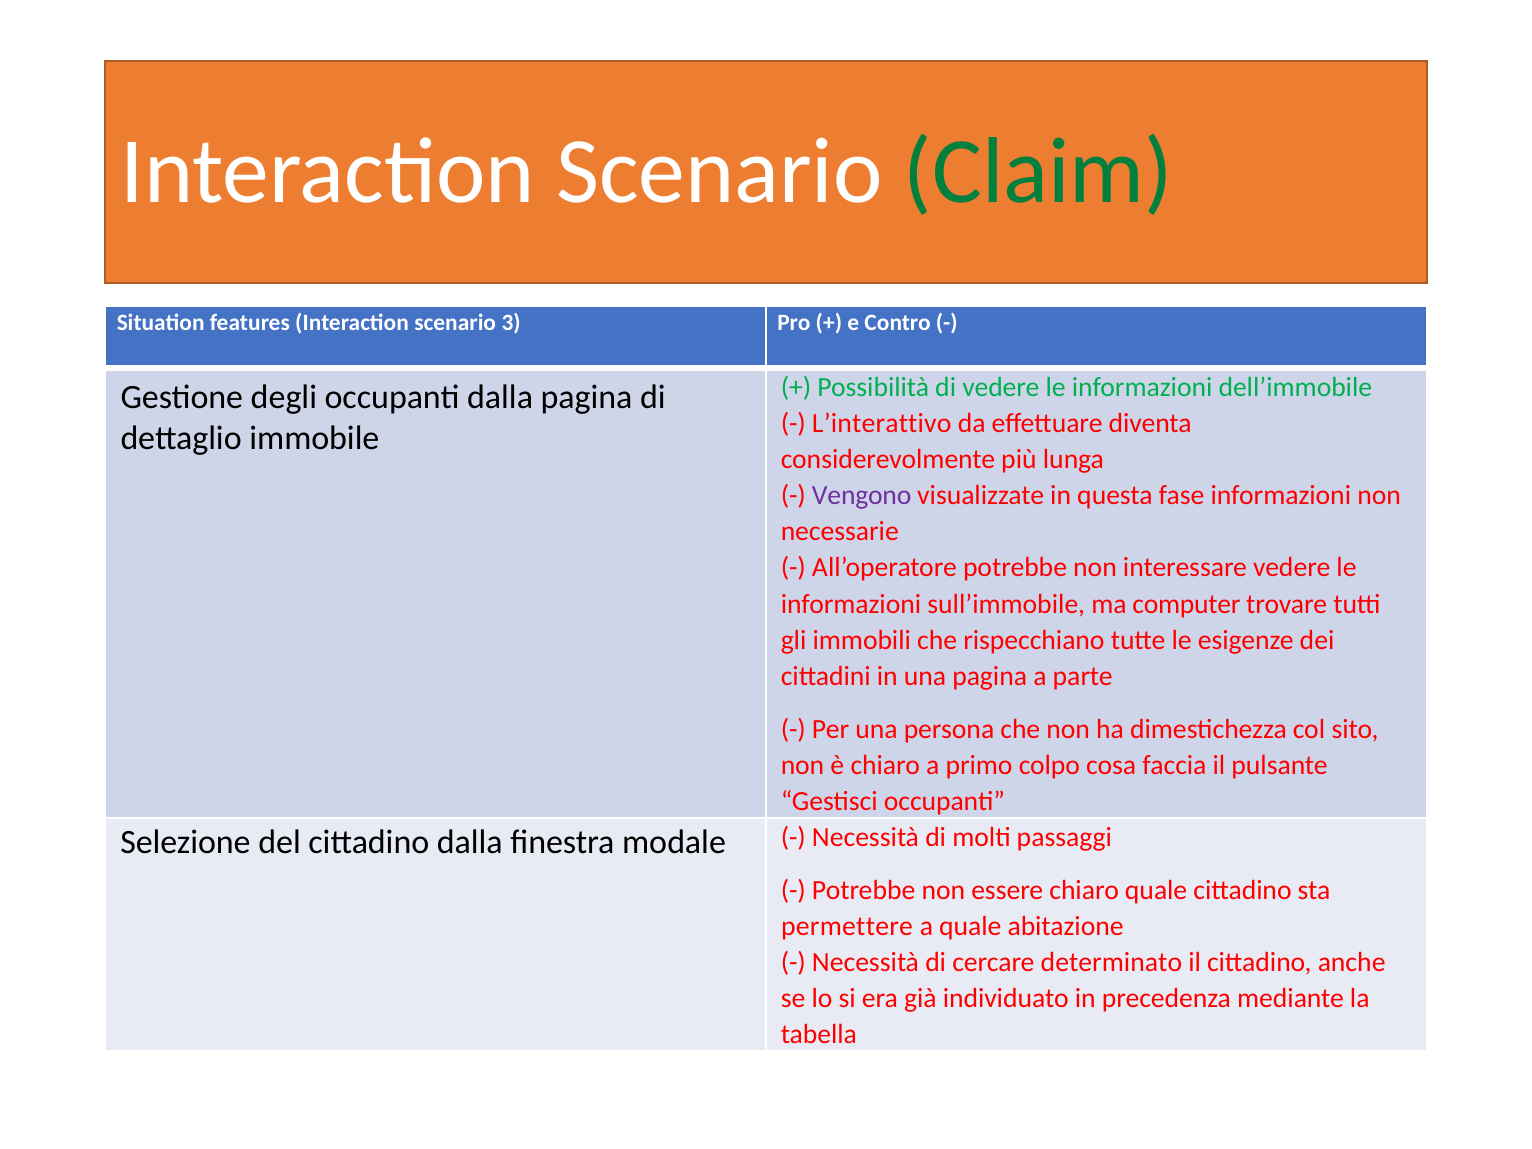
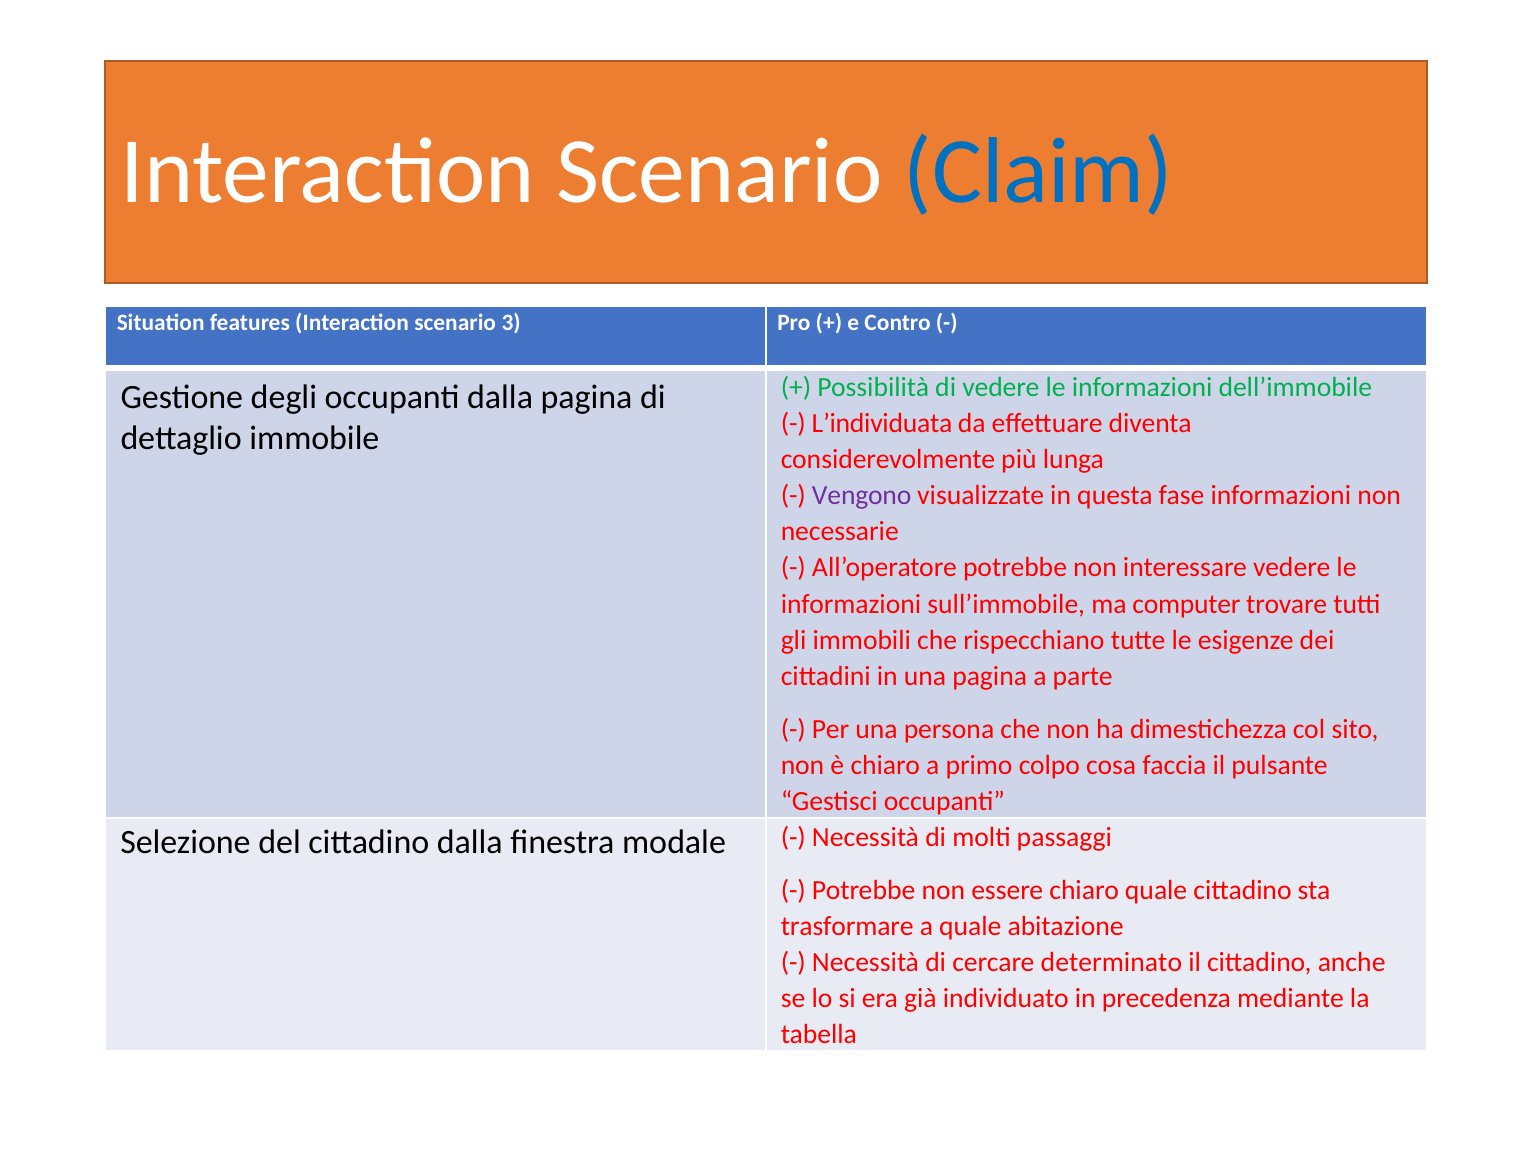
Claim colour: green -> blue (1038, 172)
L’interattivo: L’interattivo -> L’individuata (882, 424)
permettere: permettere -> trasformare (847, 927)
